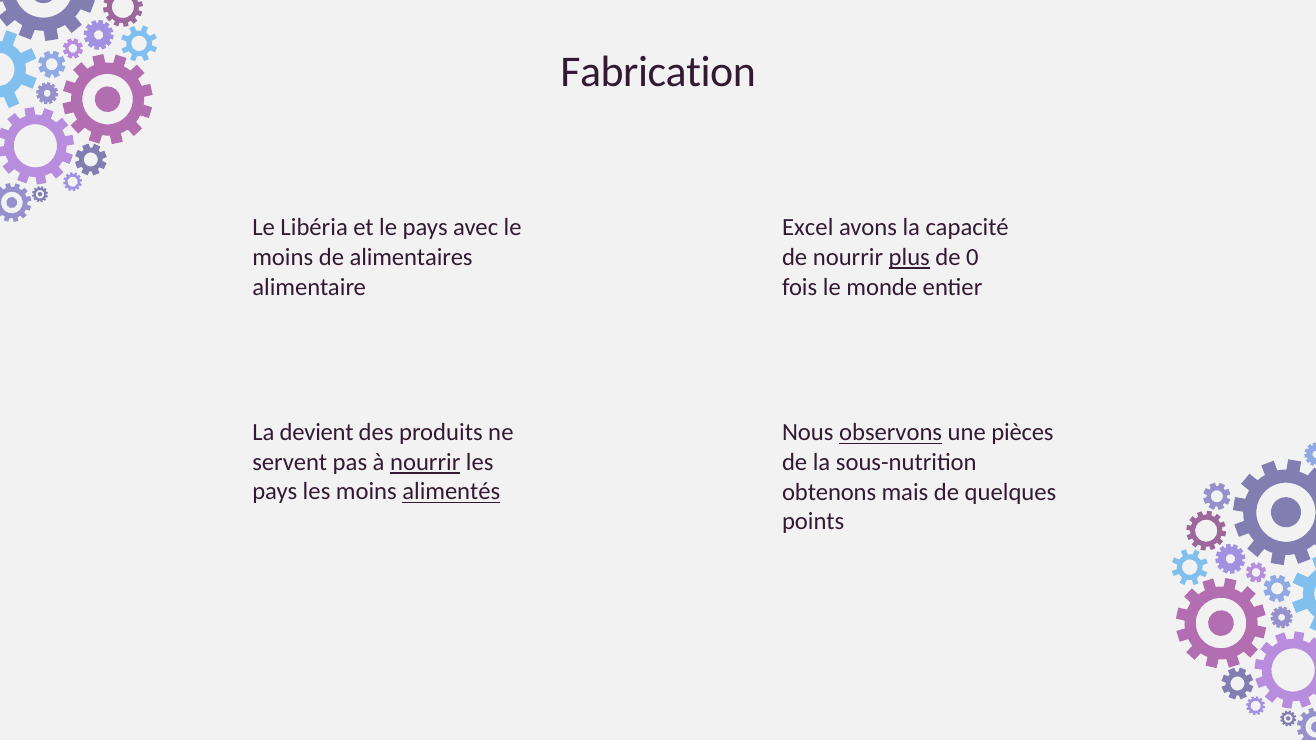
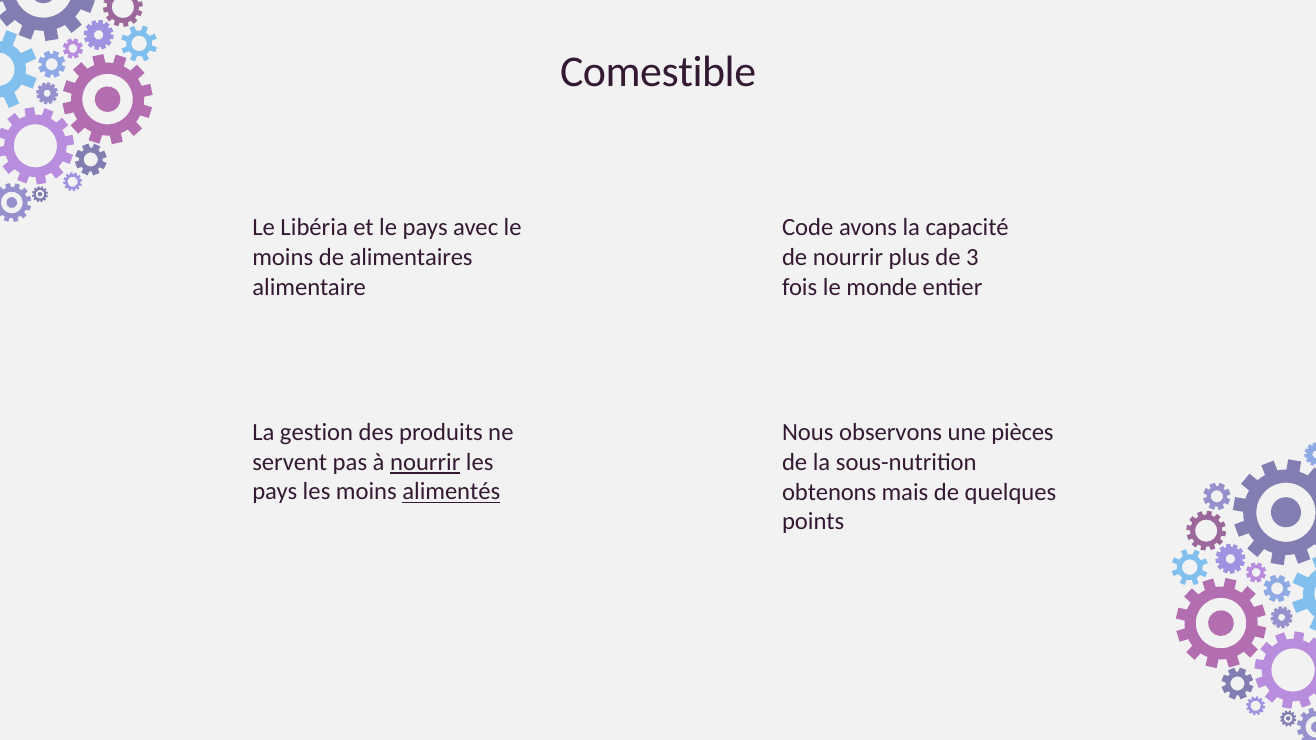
Fabrication: Fabrication -> Comestible (658, 72)
Excel: Excel -> Code (808, 228)
plus underline: present -> none (909, 257)
0: 0 -> 3 (972, 257)
devient: devient -> gestion (317, 433)
observons underline: present -> none (891, 433)
